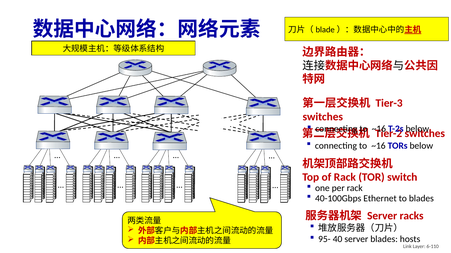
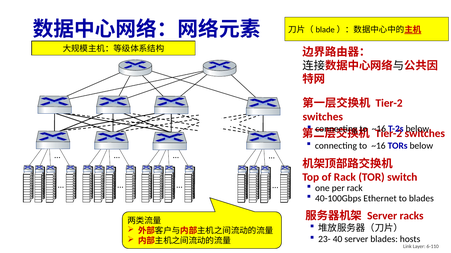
Tier-3: Tier-3 -> Tier-2 (389, 103)
95-: 95- -> 23- (324, 240)
